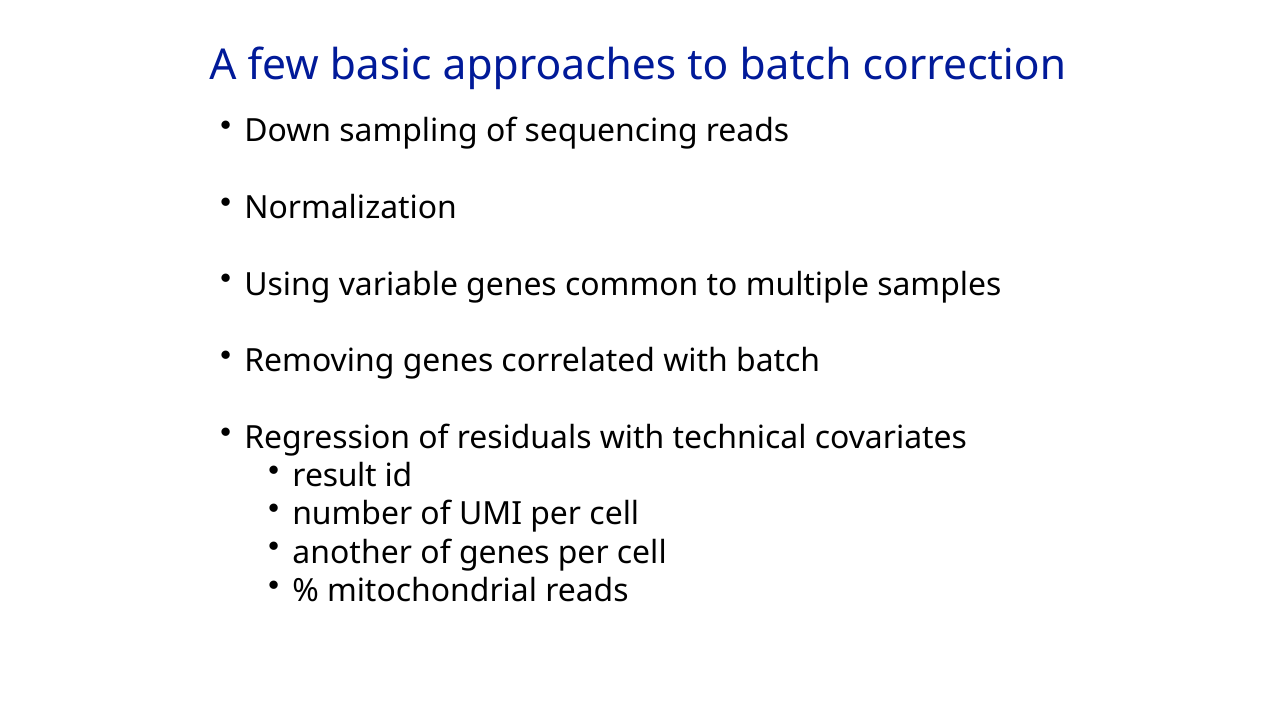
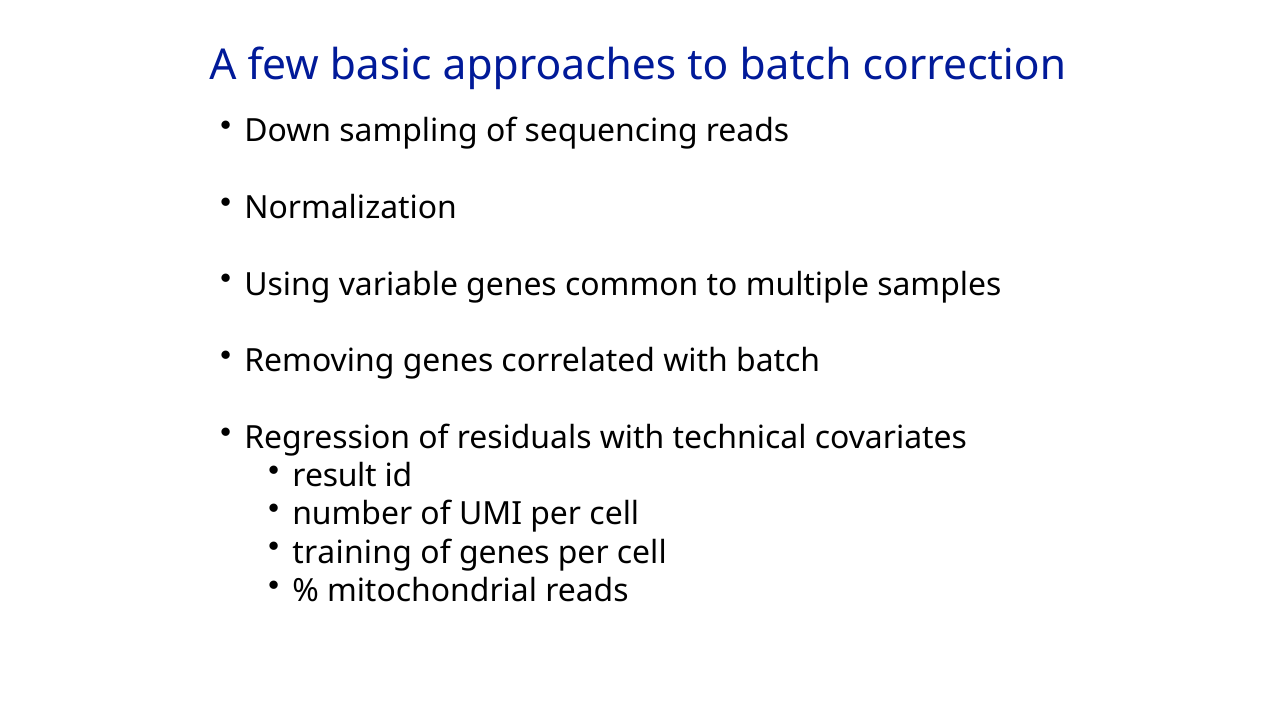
another: another -> training (352, 552)
